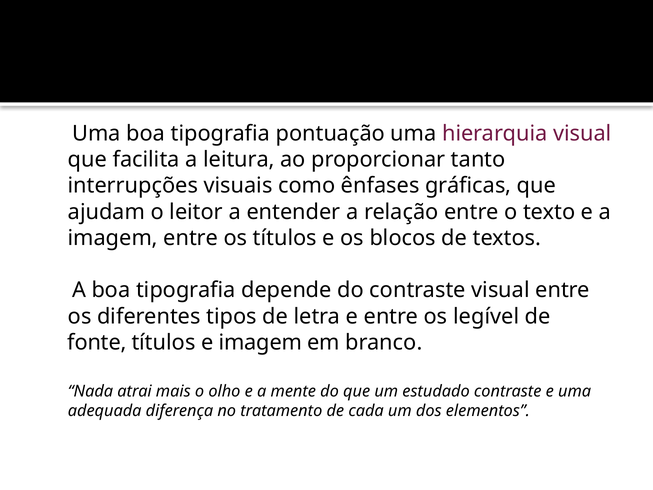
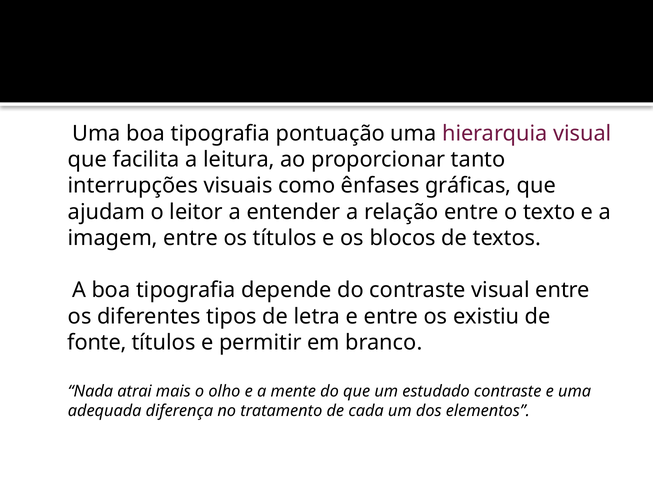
legível: legível -> existiu (486, 316)
e imagem: imagem -> permitir (260, 342)
